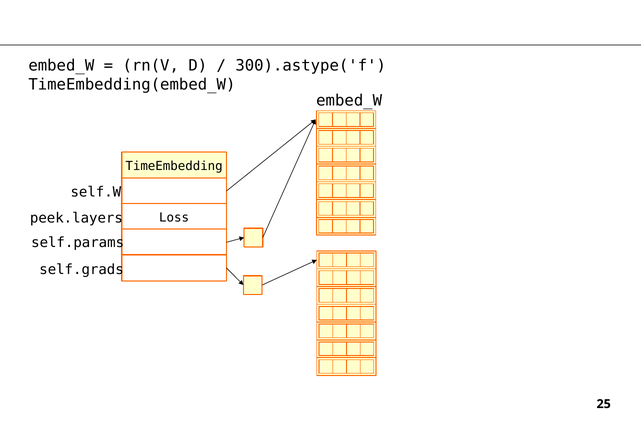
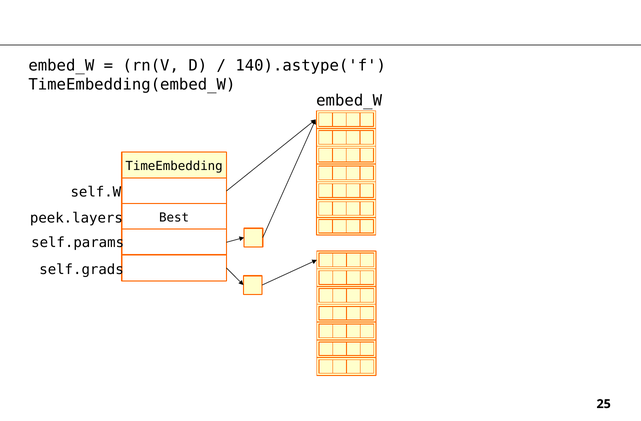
300).astype('f: 300).astype('f -> 140).astype('f (311, 66)
Loss: Loss -> Best (174, 218)
